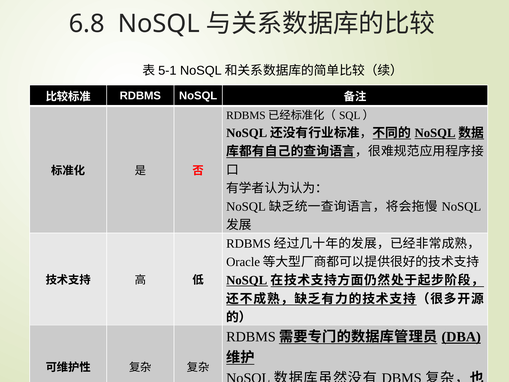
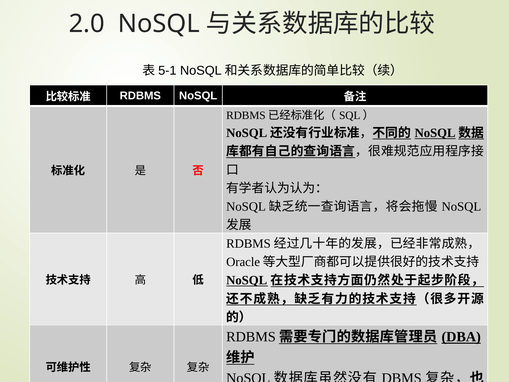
6.8: 6.8 -> 2.0 (87, 24)
